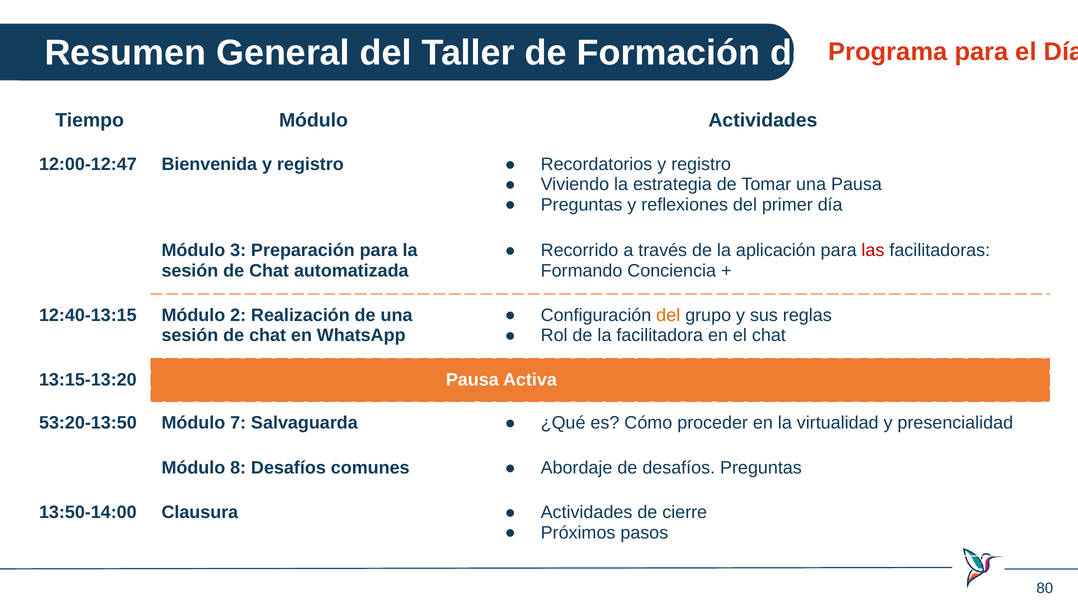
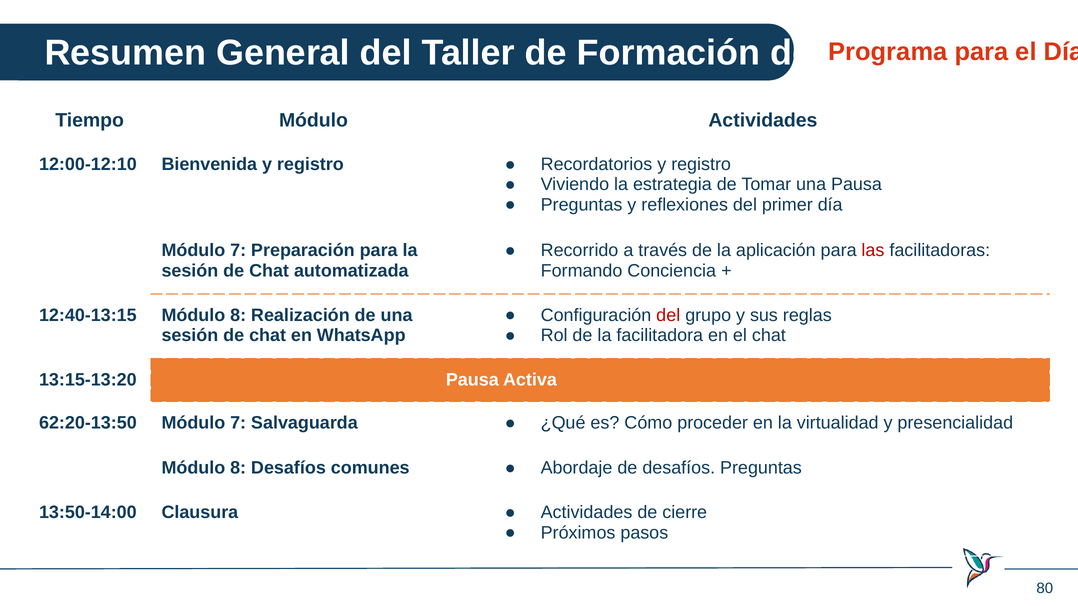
12:00-12:47: 12:00-12:47 -> 12:00-12:10 (88, 165)
3: 3 -> 7 (238, 251)
12:40-13:15 Módulo 2: 2 -> 8 (238, 315)
del colour: orange -> red (668, 315)
53:20-13:50: 53:20-13:50 -> 62:20-13:50 (88, 423)
